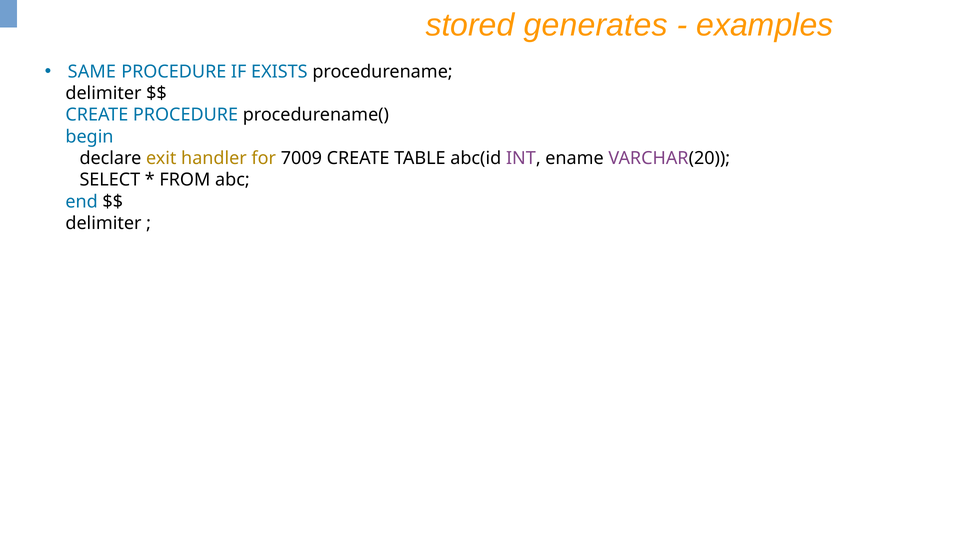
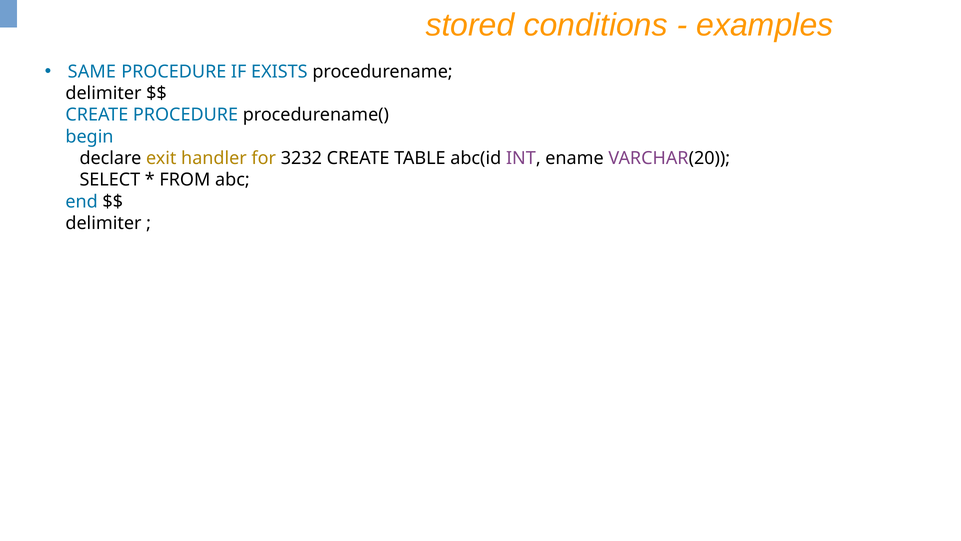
generates: generates -> conditions (596, 25)
7009: 7009 -> 3232 (301, 158)
